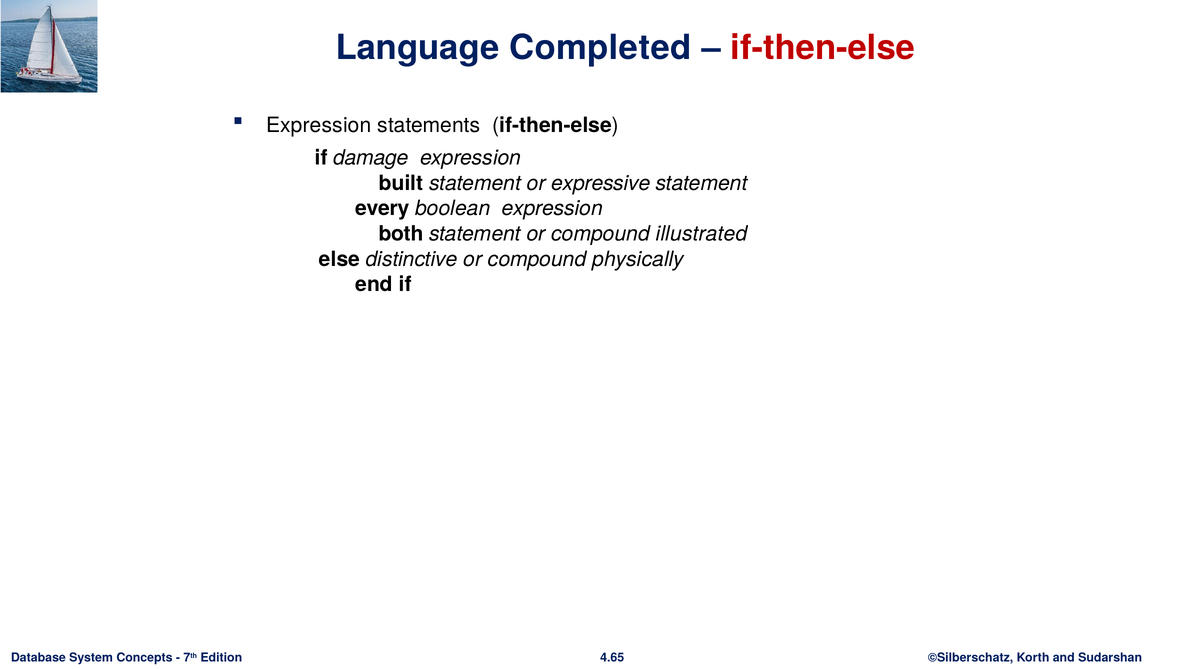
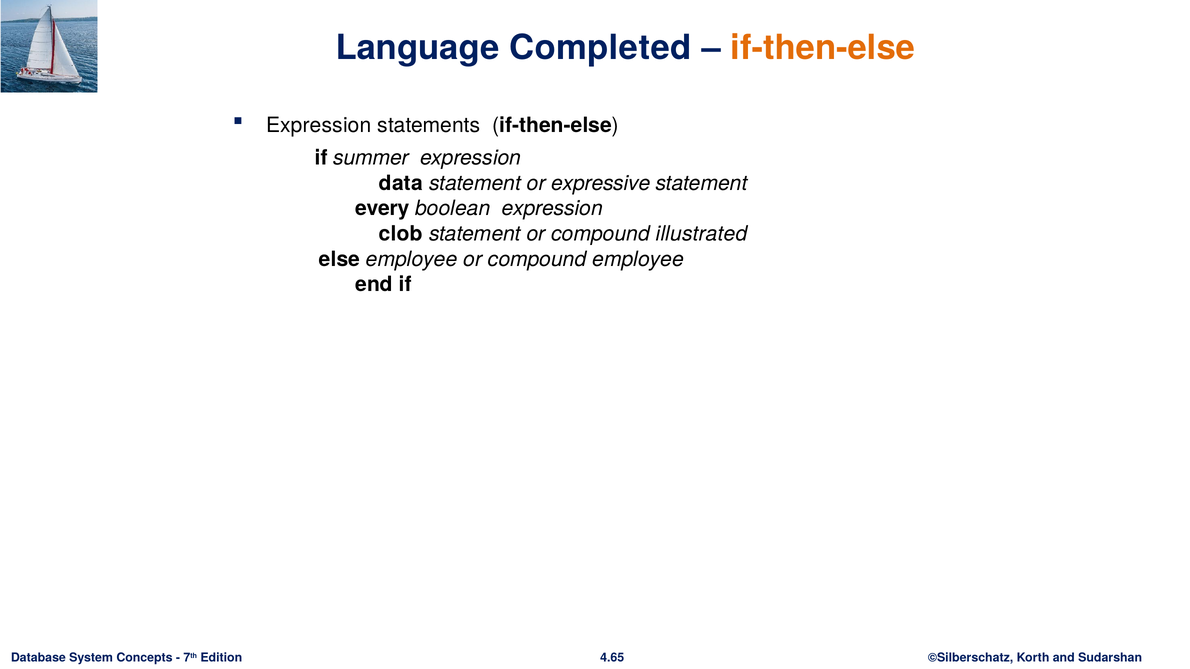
if-then-else colour: red -> orange (823, 48)
damage: damage -> summer (371, 158)
built: built -> data (401, 183)
both: both -> clob (401, 234)
else distinctive: distinctive -> employee (412, 259)
compound physically: physically -> employee (638, 259)
